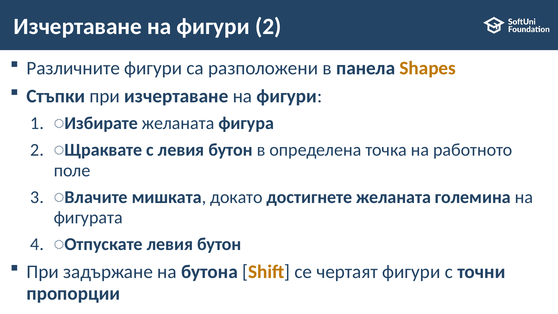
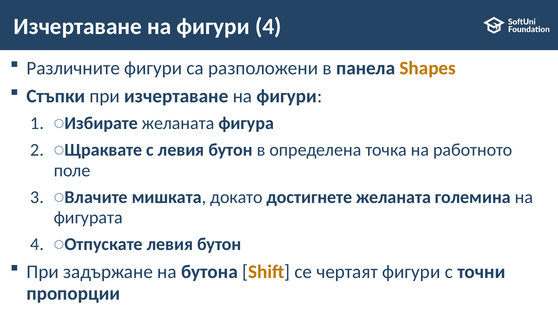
фигури 2: 2 -> 4 (268, 26)
